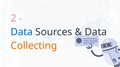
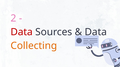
Data colour: blue -> red (22, 32)
